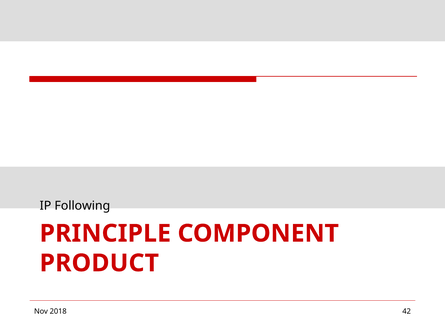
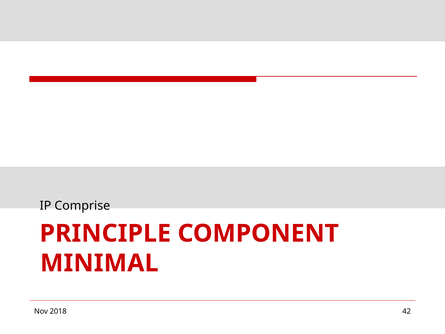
Following: Following -> Comprise (82, 206)
PRODUCT: PRODUCT -> MINIMAL (99, 263)
